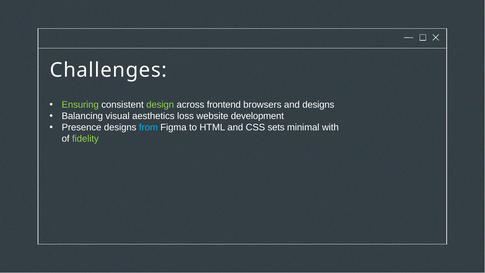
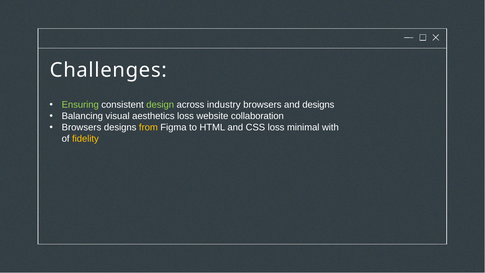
frontend: frontend -> industry (224, 105)
development: development -> collaboration (257, 116)
Presence: Presence -> Browsers (81, 127)
from colour: light blue -> yellow (148, 127)
CSS sets: sets -> loss (276, 127)
fidelity colour: light green -> yellow (85, 139)
